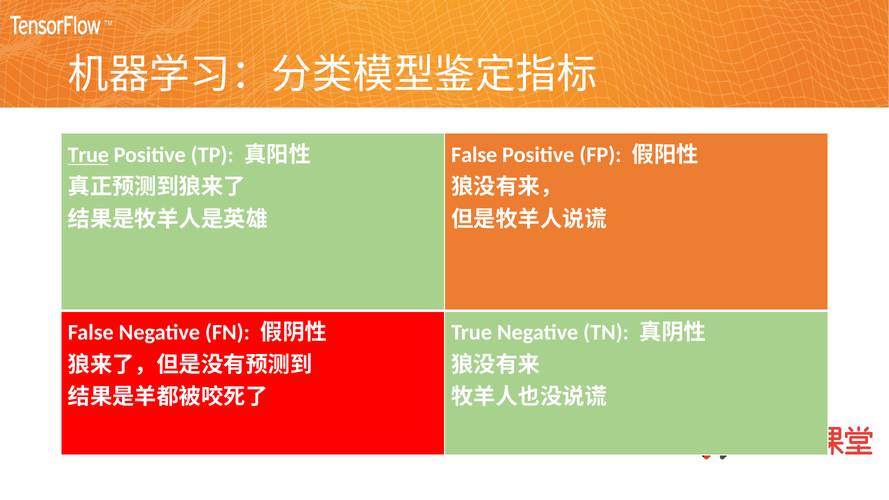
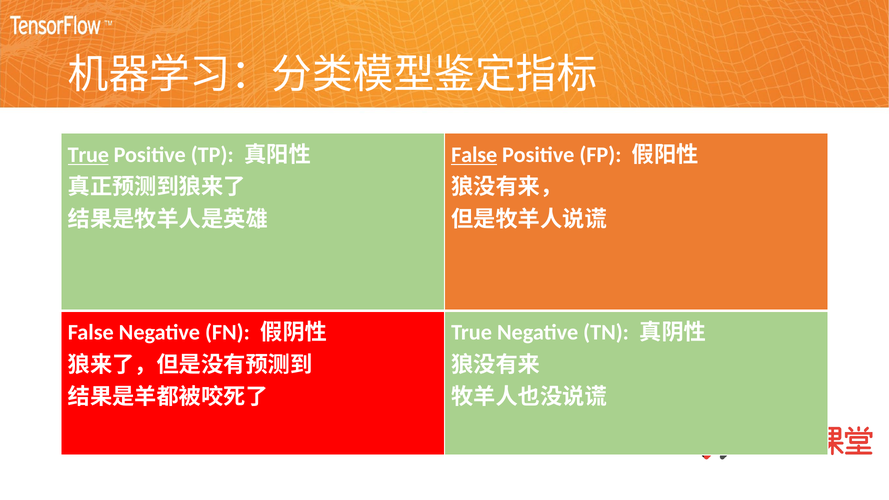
False underline: none -> present (474, 155)
